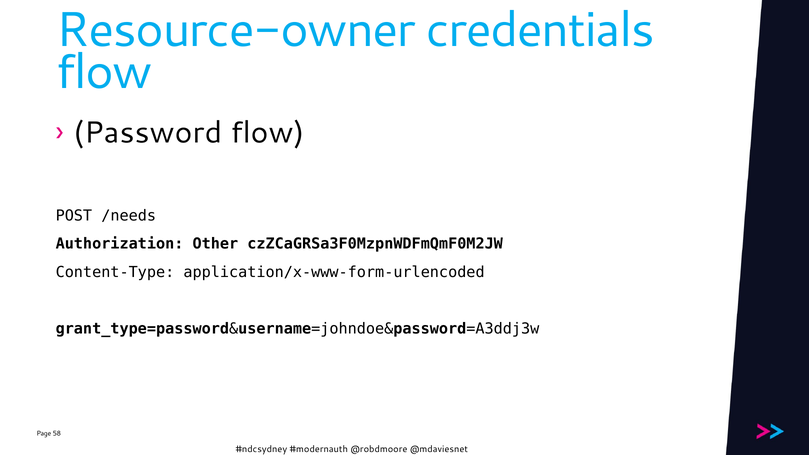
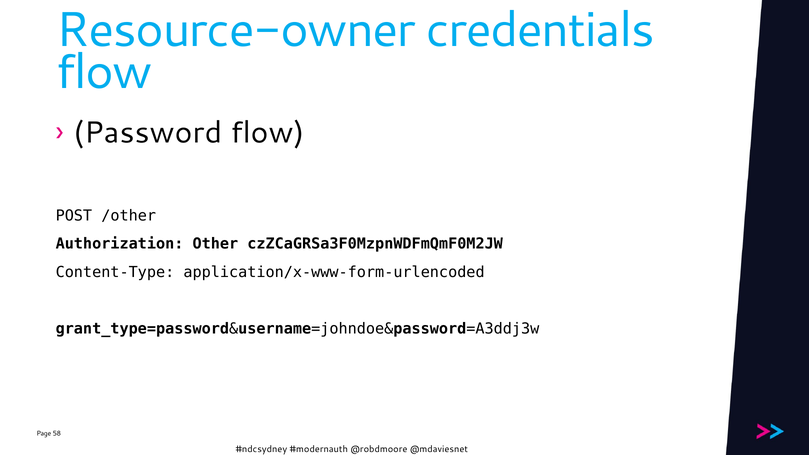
/needs: /needs -> /other (129, 216)
